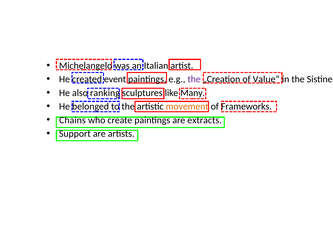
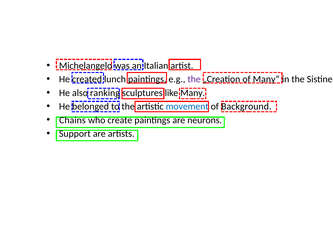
event: event -> lunch (115, 79)
Value“: Value“ -> Many“ (266, 79)
movement colour: orange -> blue (187, 106)
Frameworks: Frameworks -> Background (246, 106)
extracts: extracts -> neurons (205, 120)
